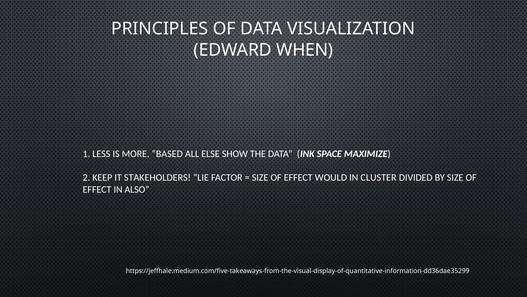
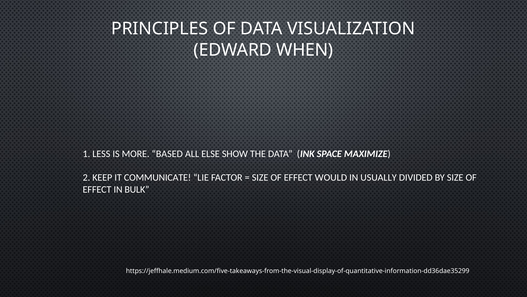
STAKEHOLDERS: STAKEHOLDERS -> COMMUNICATE (158, 177)
CLUSTER: CLUSTER -> USUALLY (379, 177)
ALSO: ALSO -> BULK (137, 189)
